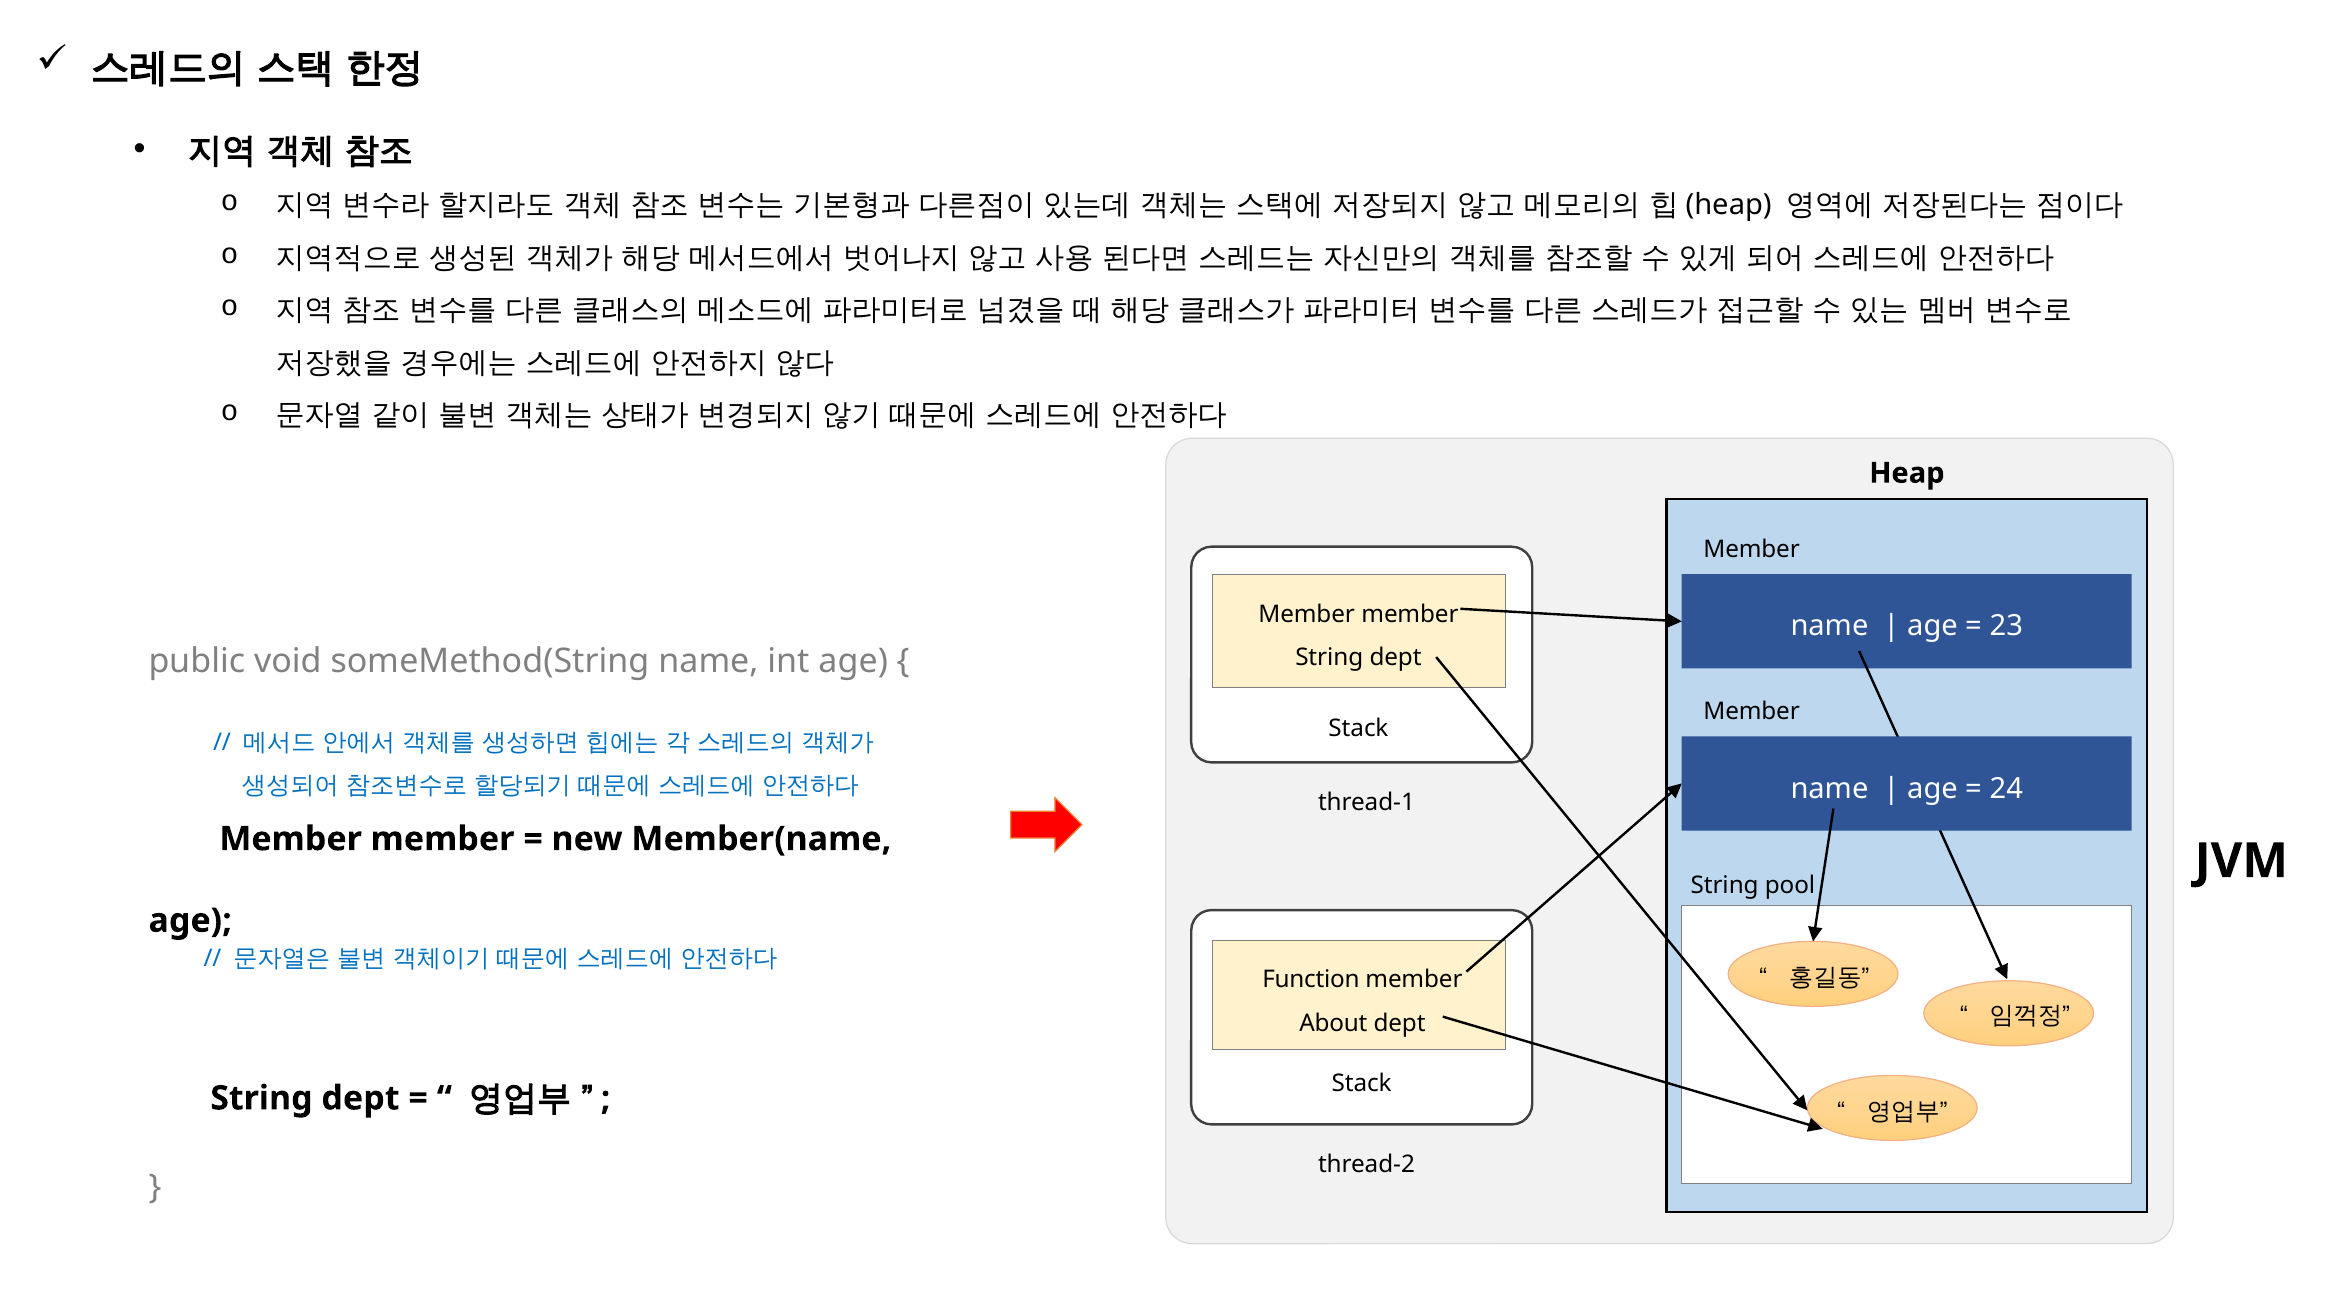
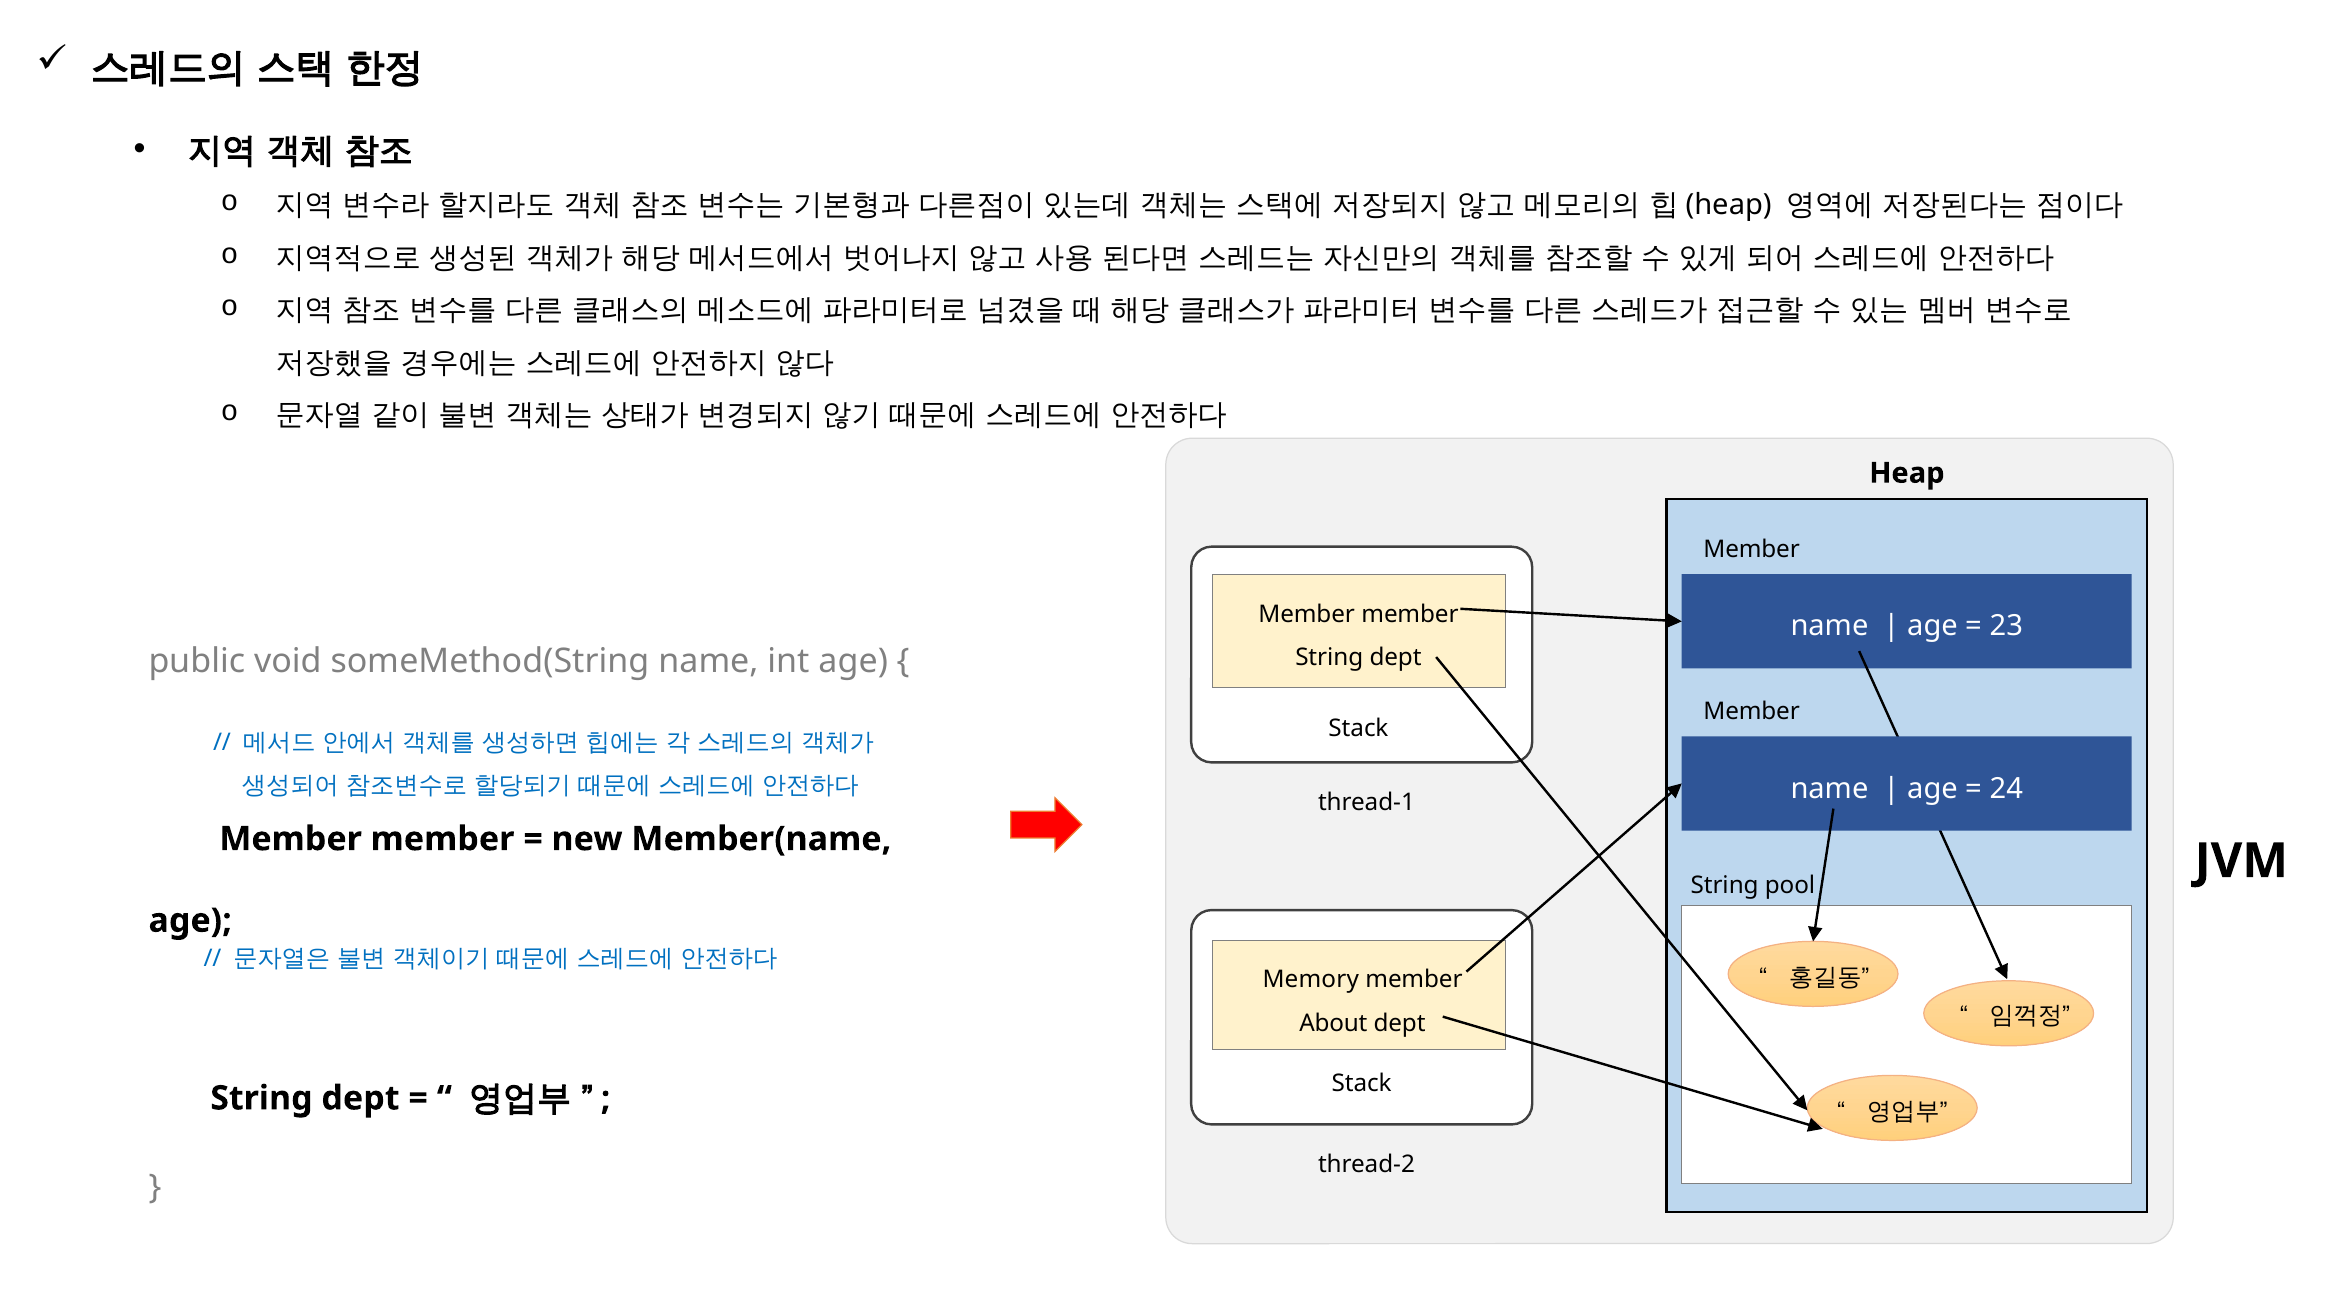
Function: Function -> Memory (1311, 980)
